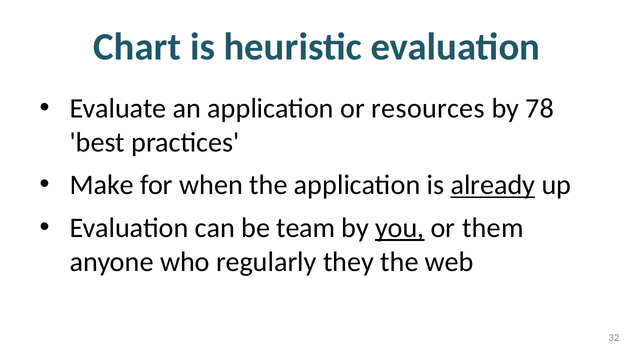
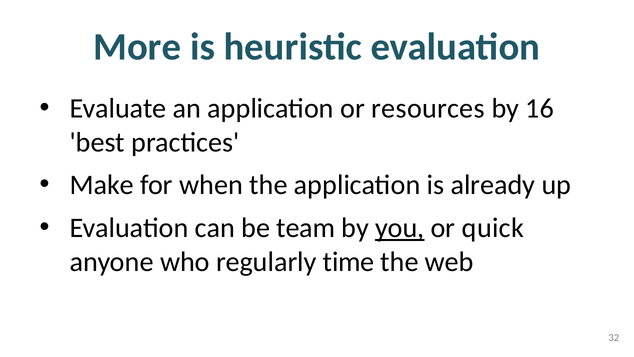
Chart: Chart -> More (137, 47)
78: 78 -> 16 (540, 108)
already underline: present -> none (493, 185)
them: them -> quick (493, 228)
they: they -> time (349, 261)
